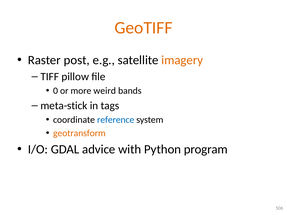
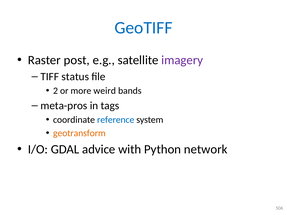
GeoTIFF colour: orange -> blue (143, 28)
imagery colour: orange -> purple (182, 60)
pillow: pillow -> status (75, 77)
0: 0 -> 2 (56, 91)
meta-stick: meta-stick -> meta-pros (64, 106)
program: program -> network (206, 150)
